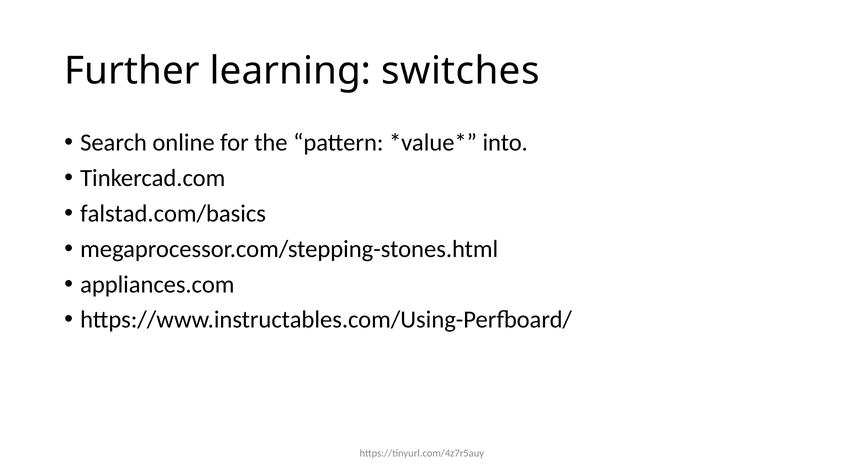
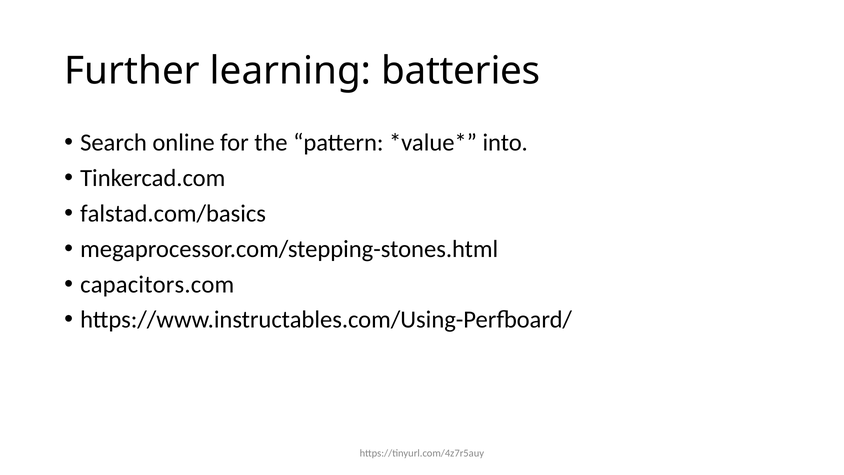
switches: switches -> batteries (461, 71)
appliances.com: appliances.com -> capacitors.com (157, 284)
